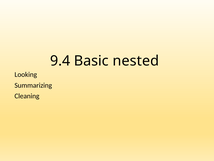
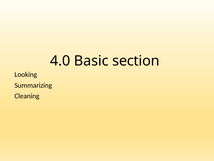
9.4: 9.4 -> 4.0 (60, 61)
nested: nested -> section (136, 61)
